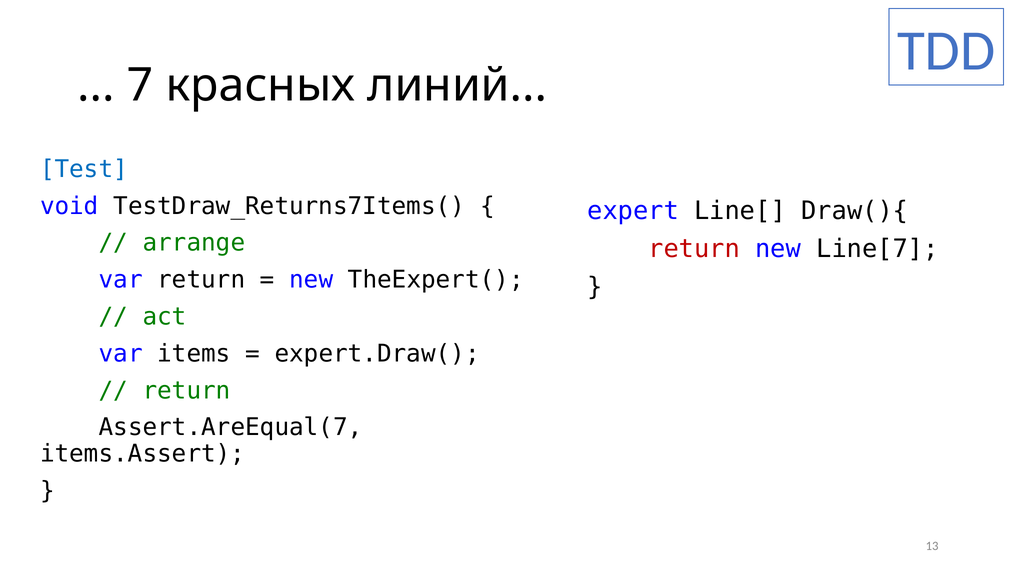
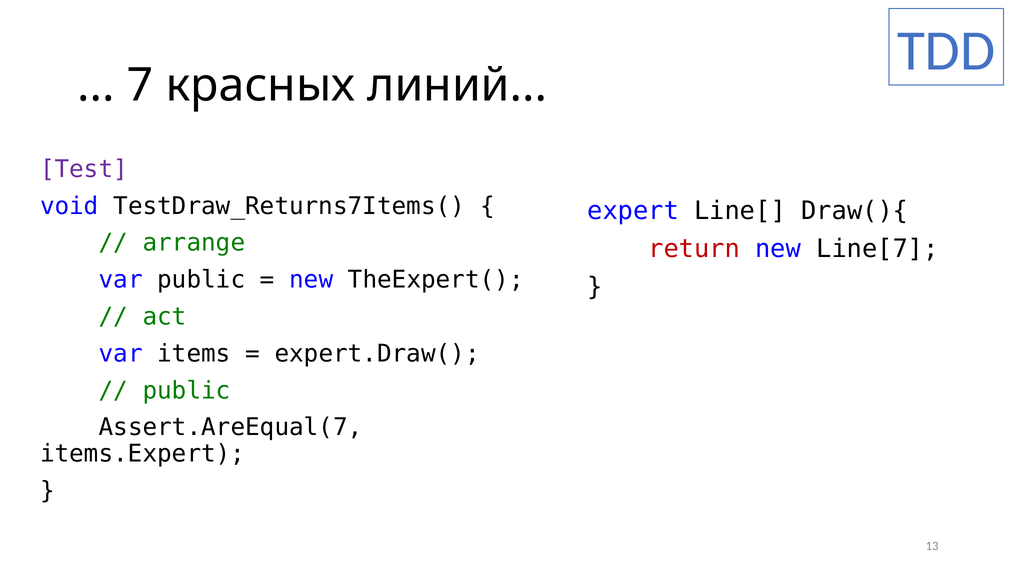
Test colour: blue -> purple (84, 169)
var return: return -> public (201, 280)
return: return -> public (187, 390)
items.Assert: items.Assert -> items.Expert (143, 453)
